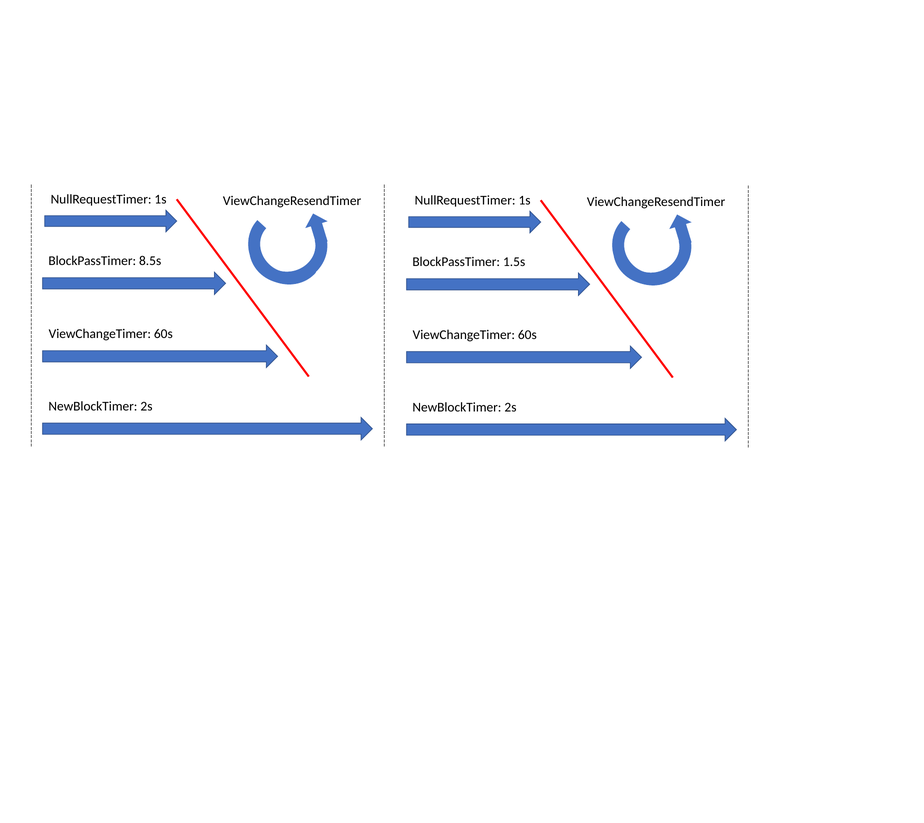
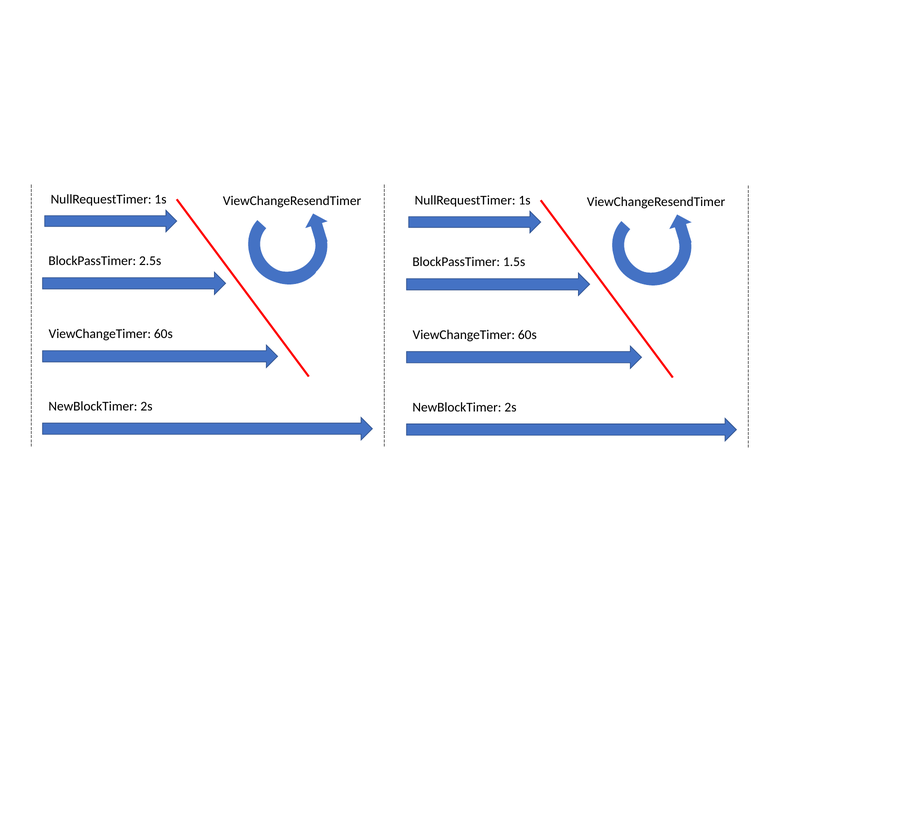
8.5s: 8.5s -> 2.5s (150, 261)
